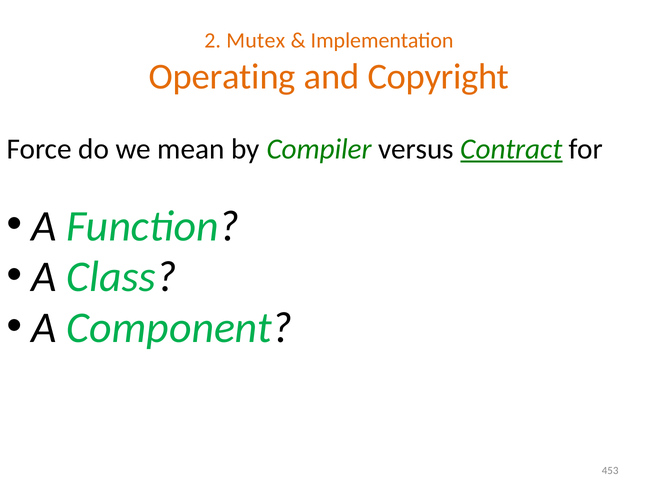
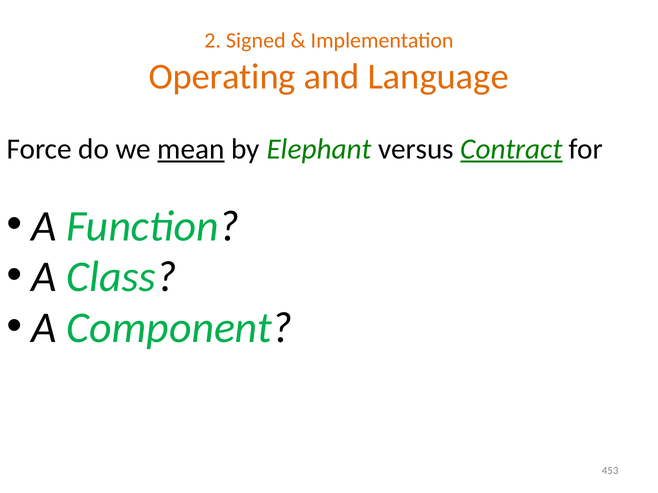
Mutex: Mutex -> Signed (256, 40)
Copyright: Copyright -> Language (438, 77)
mean underline: none -> present (191, 149)
Compiler: Compiler -> Elephant (319, 149)
